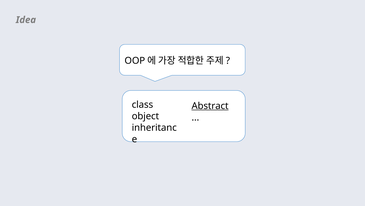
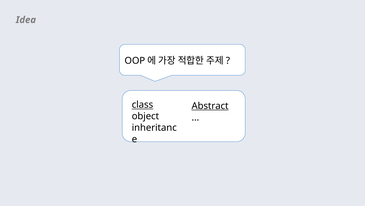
class underline: none -> present (142, 104)
